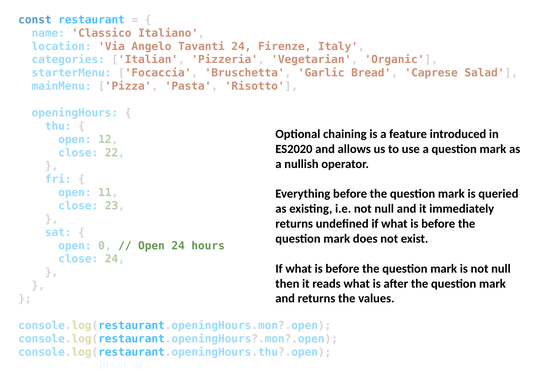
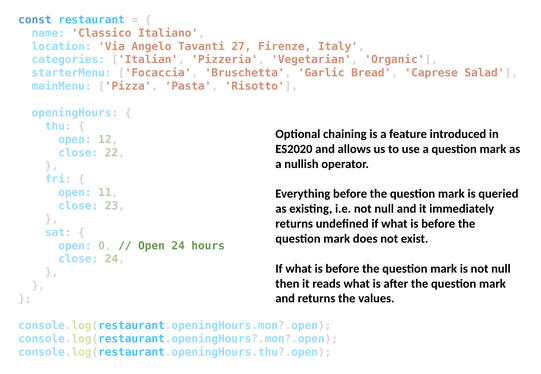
Tavanti 24: 24 -> 27 (241, 46)
